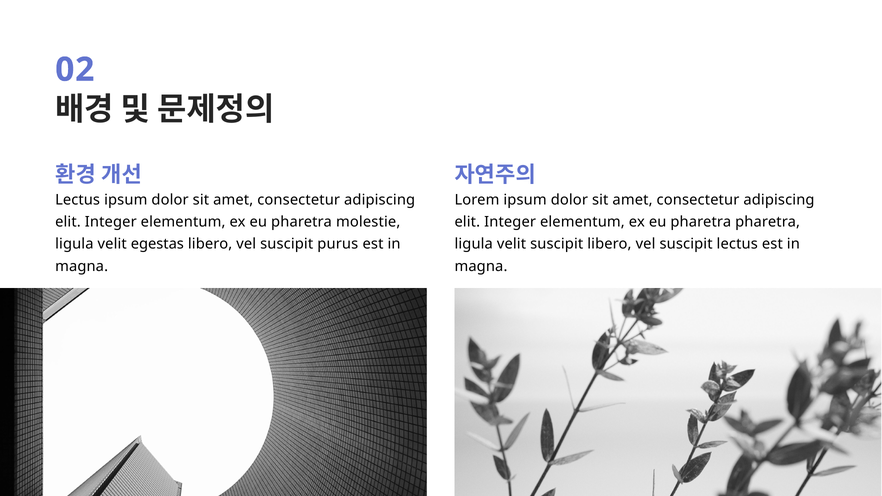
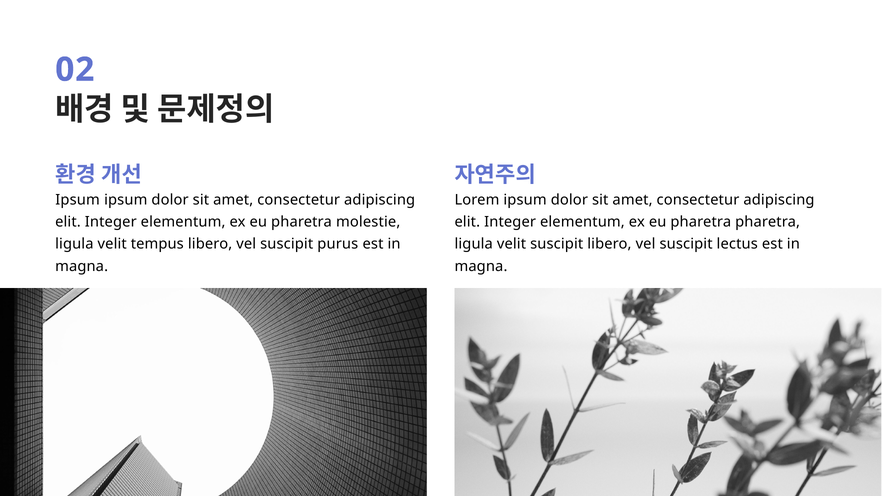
Lectus: Lectus -> Ipsum (78, 200)
egestas: egestas -> tempus (157, 244)
